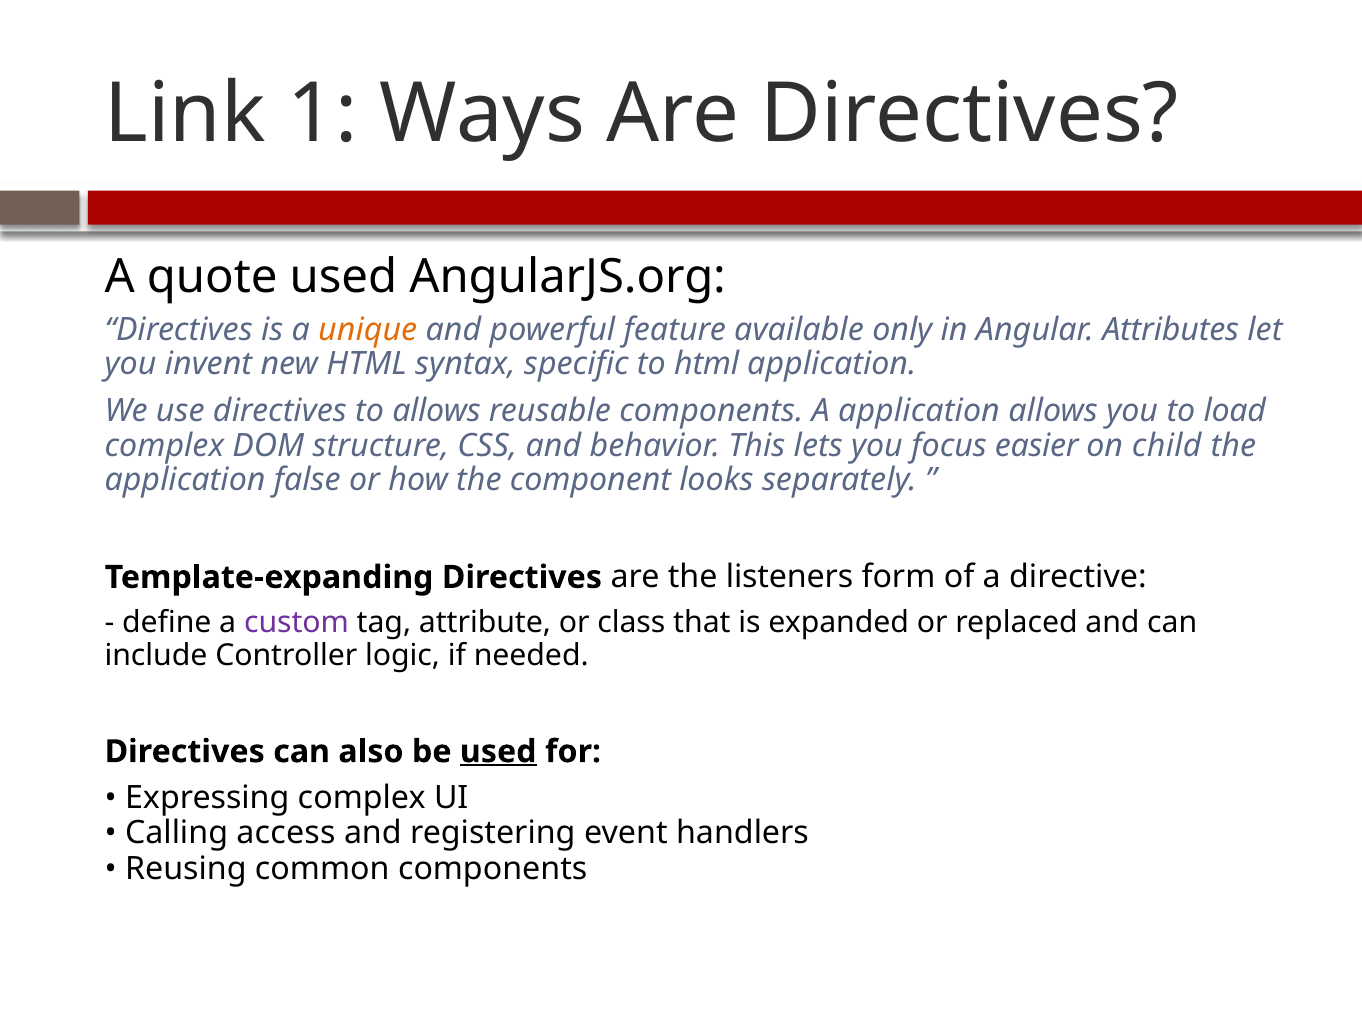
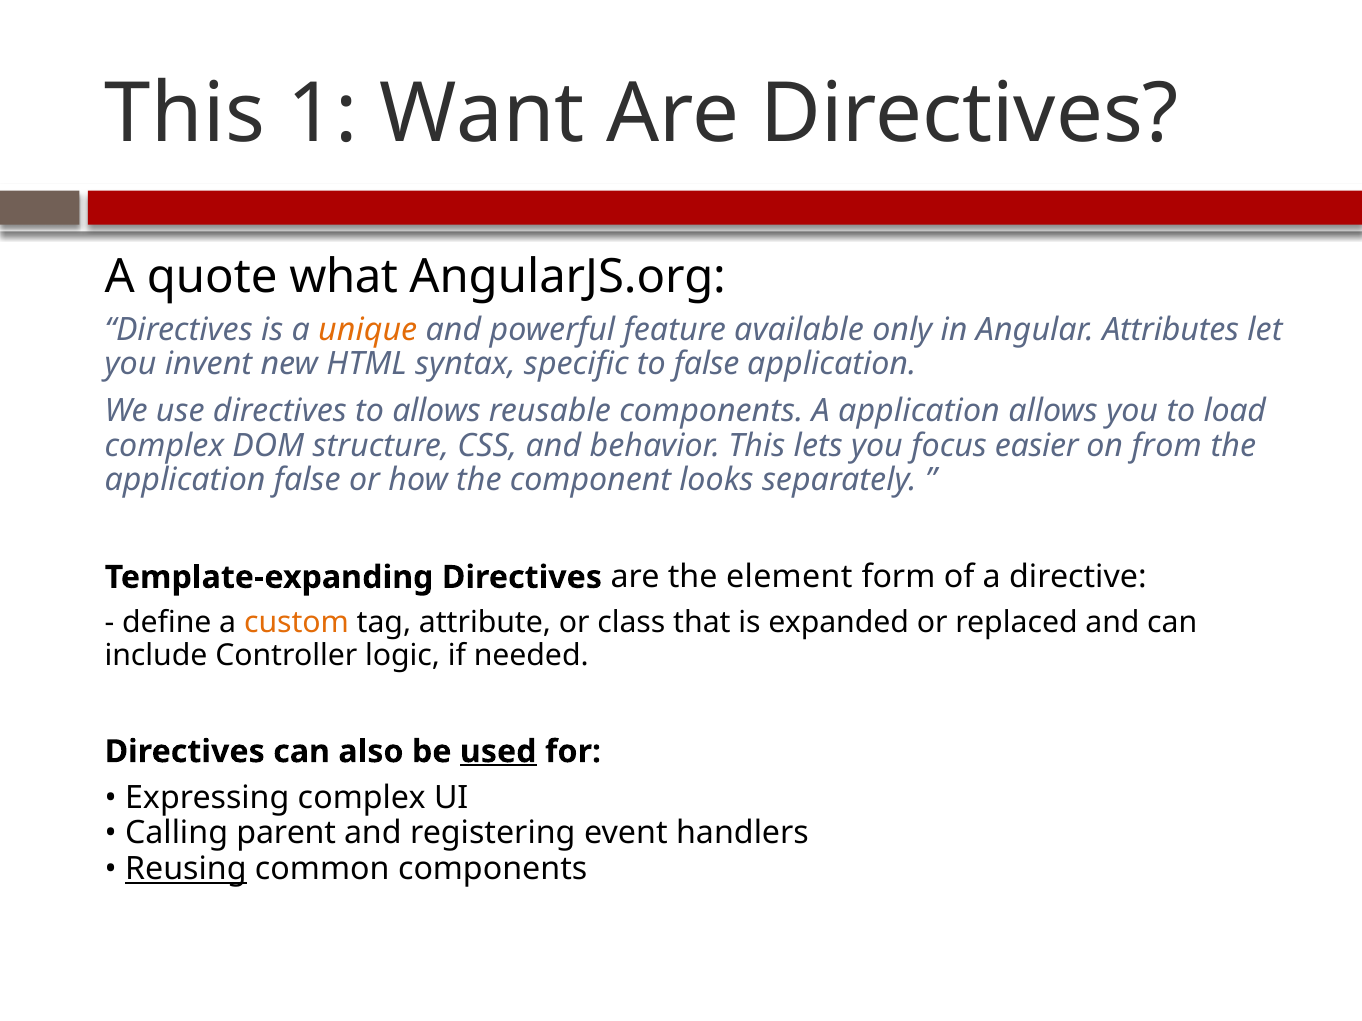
Link: Link -> This (185, 114)
Ways: Ways -> Want (482, 114)
quote used: used -> what (344, 277)
to html: html -> false (707, 364)
child: child -> from (1167, 446)
listeners: listeners -> element (789, 578)
custom colour: purple -> orange (297, 623)
access: access -> parent (286, 833)
Reusing underline: none -> present (186, 870)
